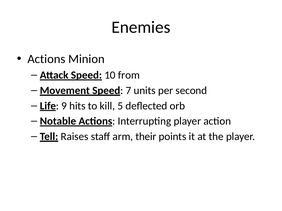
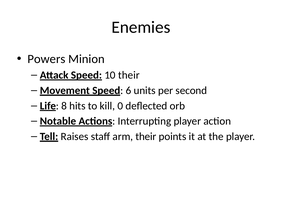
Actions: Actions -> Powers (46, 59)
10 from: from -> their (129, 75)
7: 7 -> 6 (128, 91)
9: 9 -> 8 (64, 106)
5: 5 -> 0 (120, 106)
